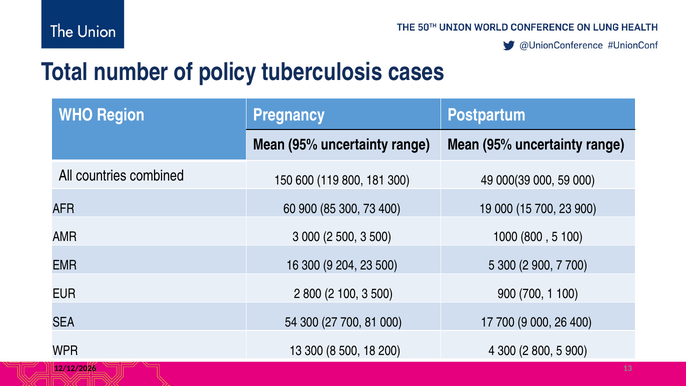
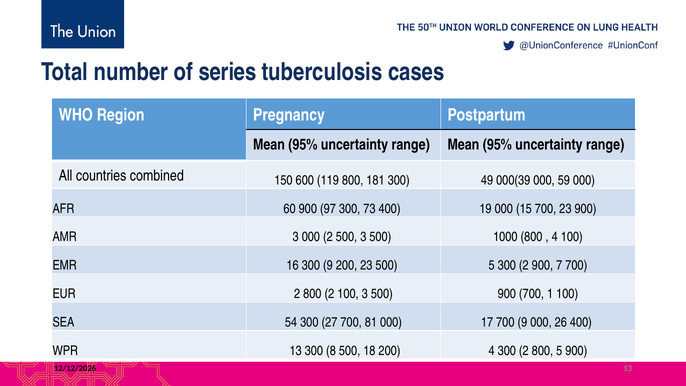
policy: policy -> series (227, 72)
85: 85 -> 97 (328, 209)
5: 5 -> 4 (555, 237)
9 204: 204 -> 200 (347, 265)
